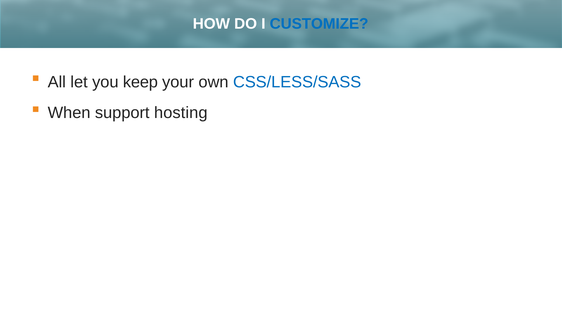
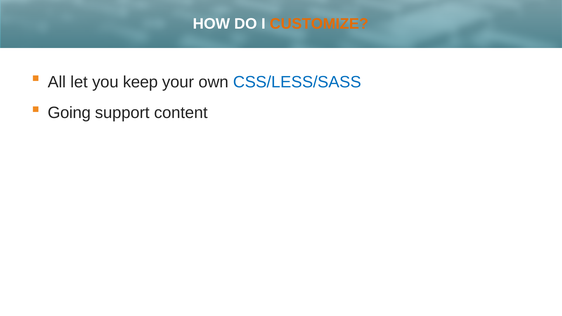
CUSTOMIZE colour: blue -> orange (319, 24)
When: When -> Going (69, 113)
hosting: hosting -> content (181, 113)
